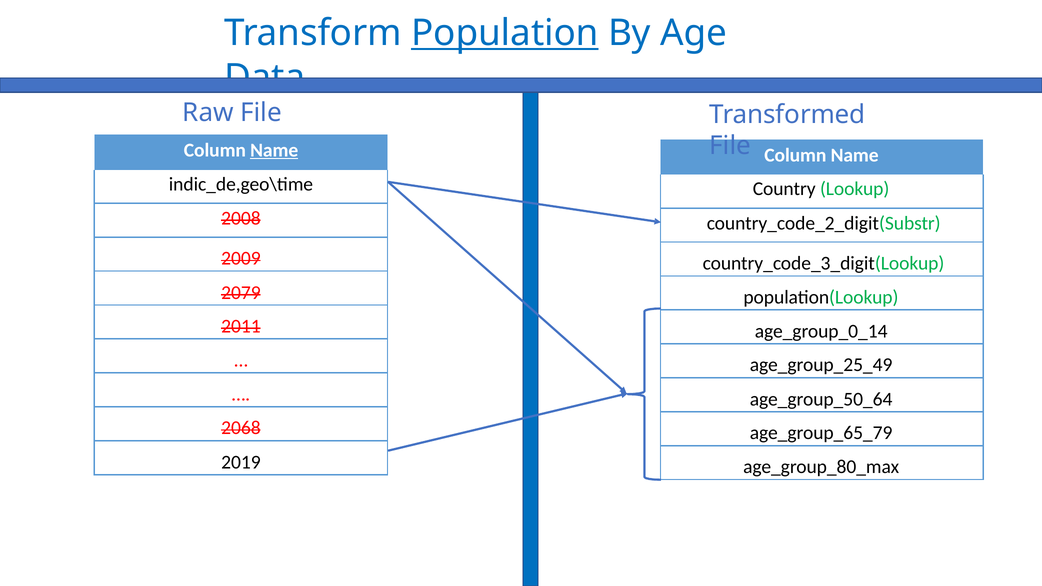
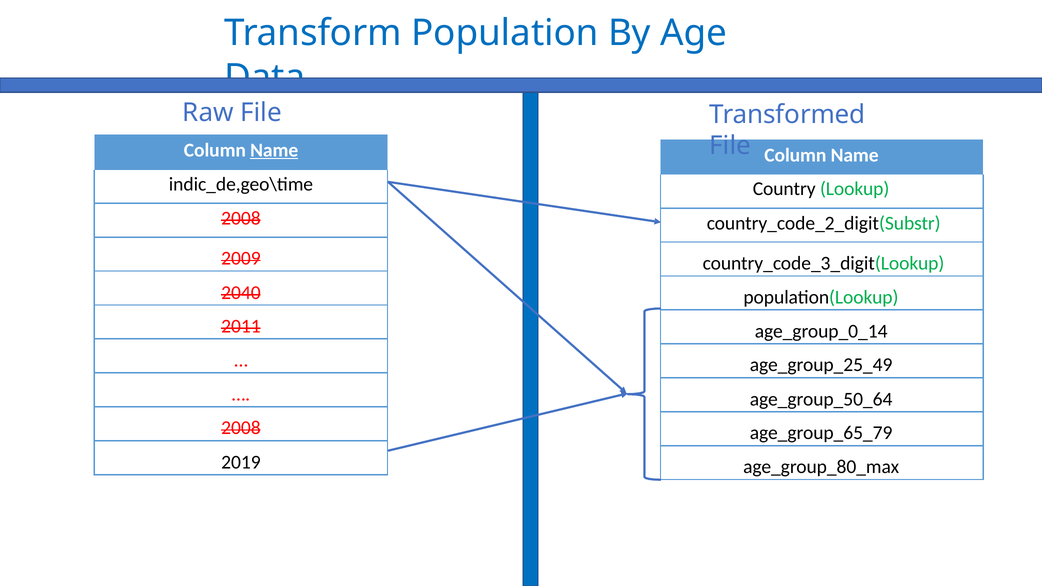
Population underline: present -> none (505, 33)
2079: 2079 -> 2040 (241, 293)
2068: 2068 -> 2008 (241, 428)
